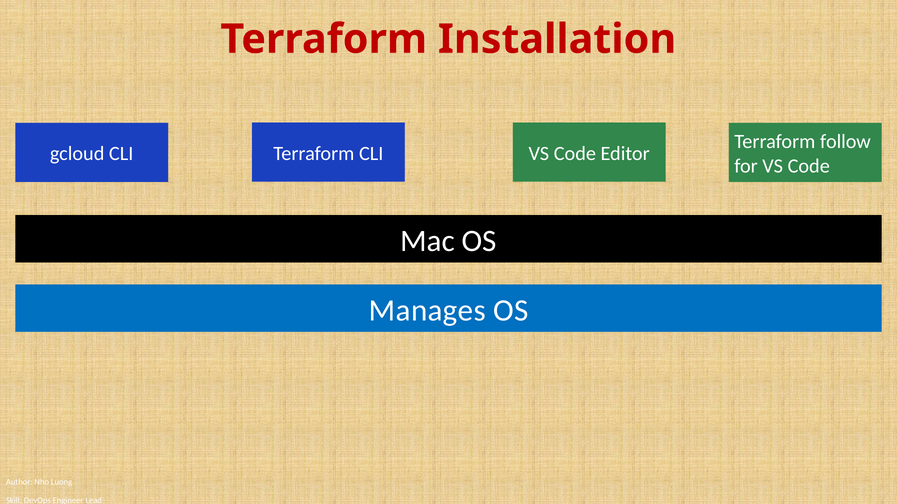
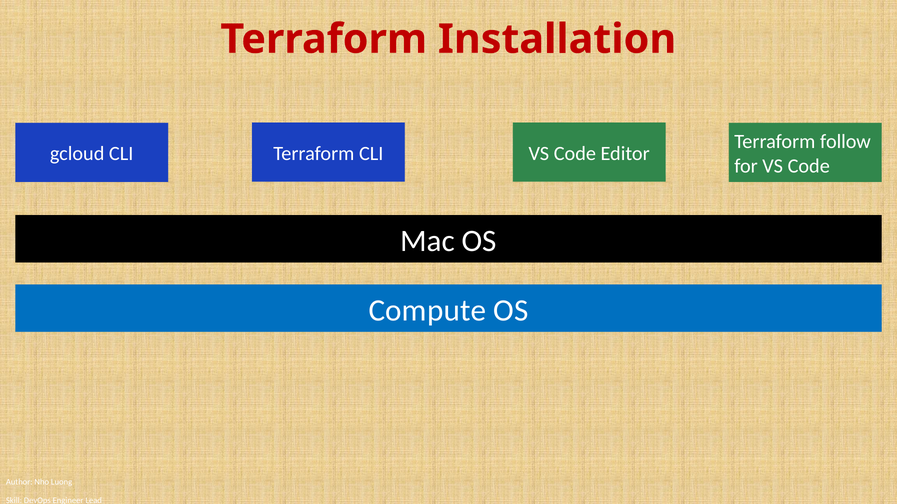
Manages: Manages -> Compute (427, 311)
